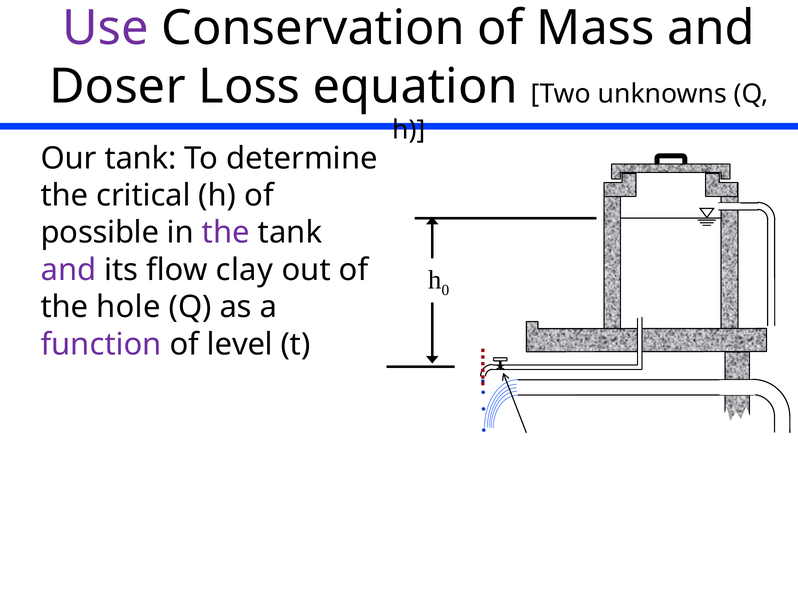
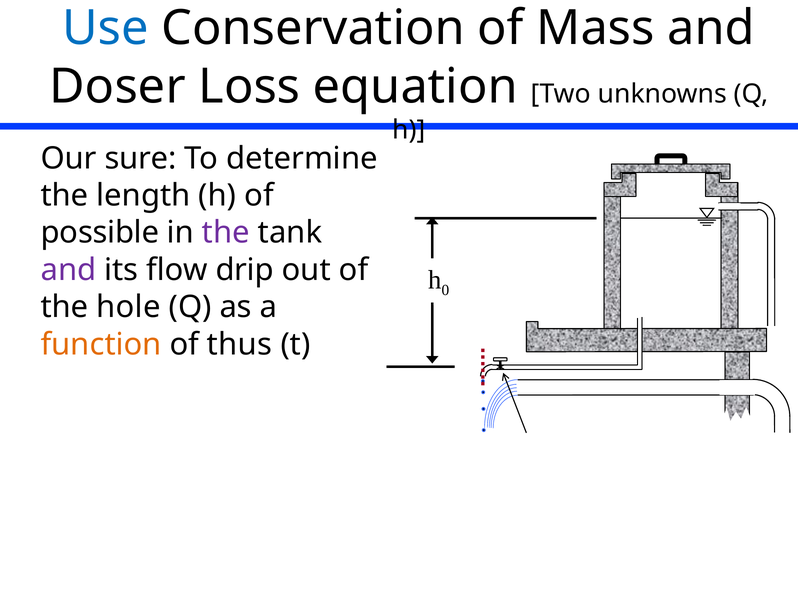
Use colour: purple -> blue (106, 28)
Our tank: tank -> sure (141, 158)
critical: critical -> length (143, 196)
clay: clay -> drip (245, 270)
function colour: purple -> orange (101, 345)
level: level -> thus (240, 345)
